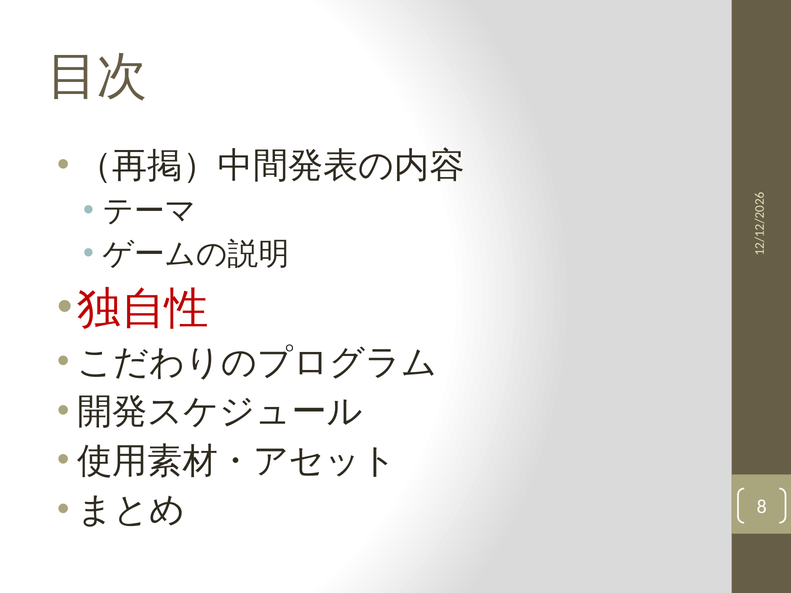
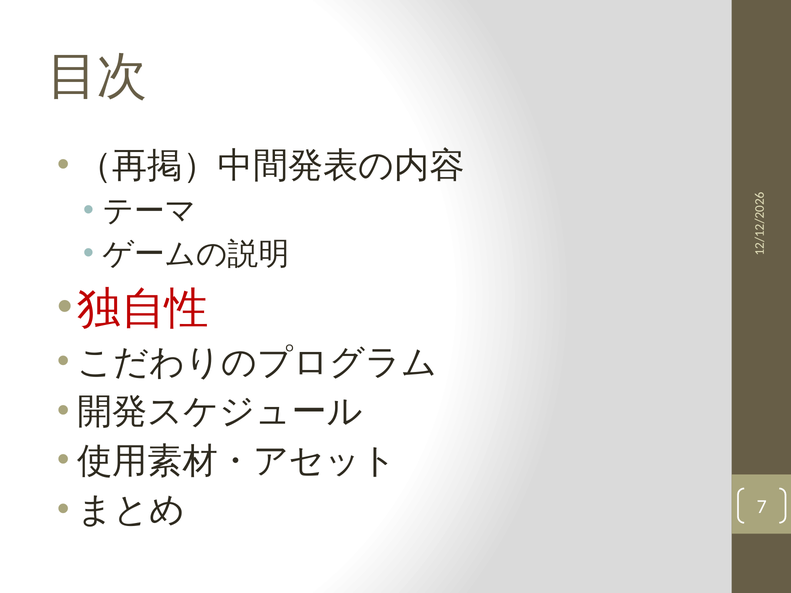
8: 8 -> 7 (762, 507)
